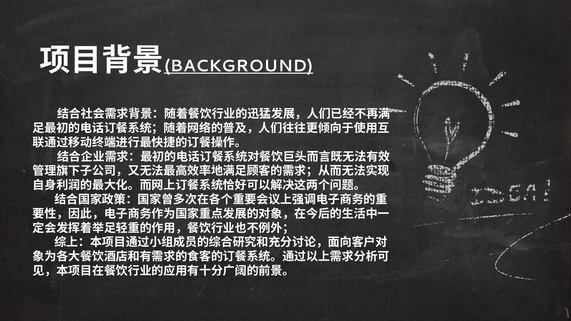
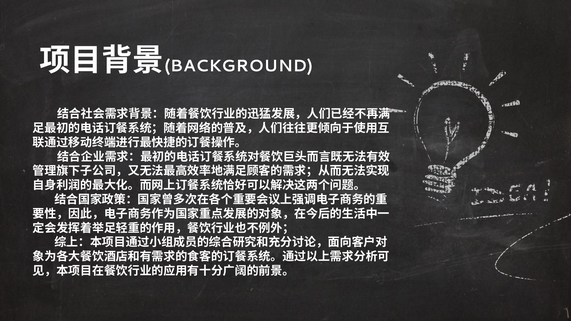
BACKGROUND underline: present -> none (239, 66)
